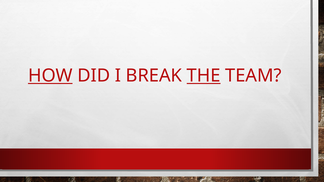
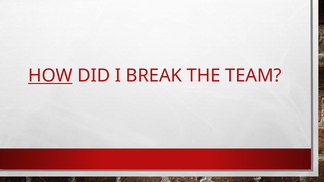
THE underline: present -> none (204, 76)
